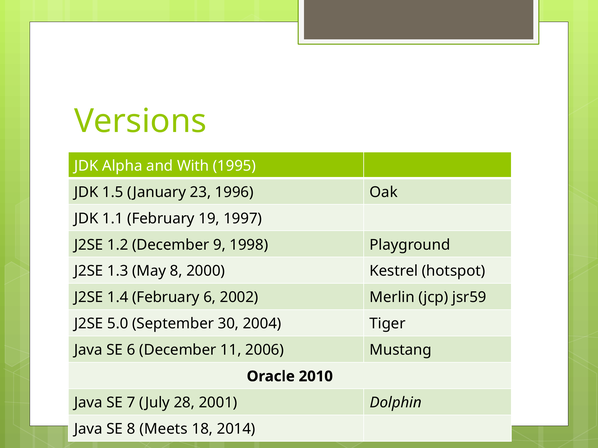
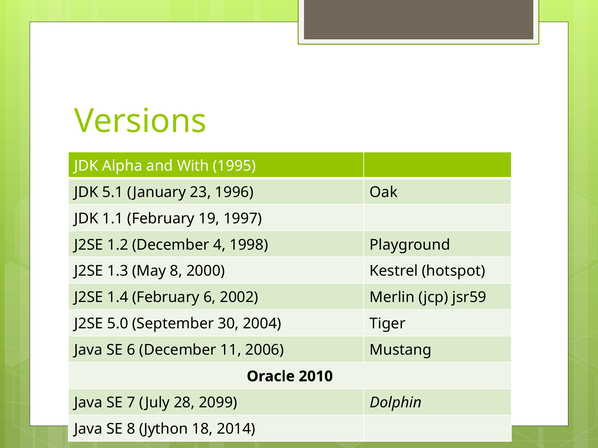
1.5: 1.5 -> 5.1 (113, 192)
9: 9 -> 4 (219, 245)
2001: 2001 -> 2099 (218, 403)
Meets: Meets -> Jython (164, 429)
